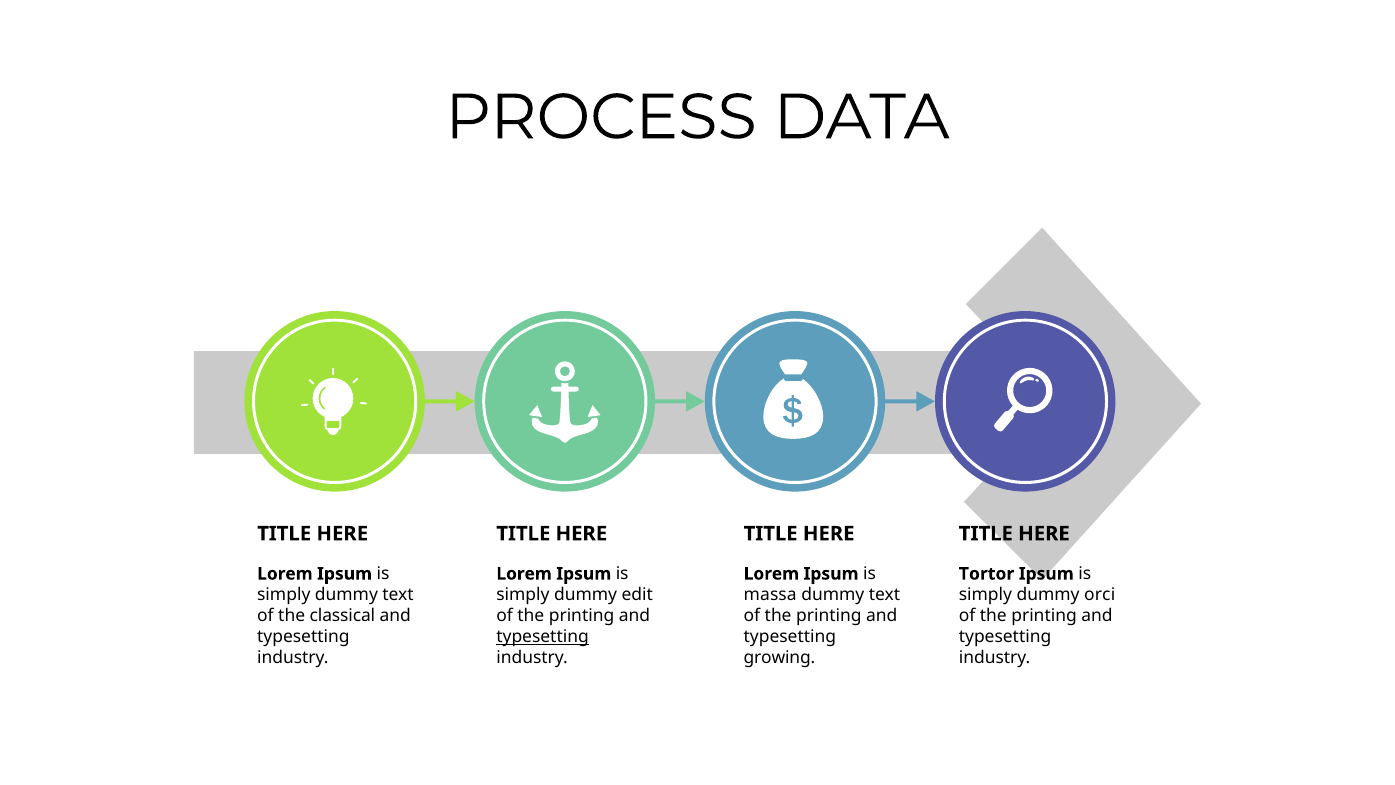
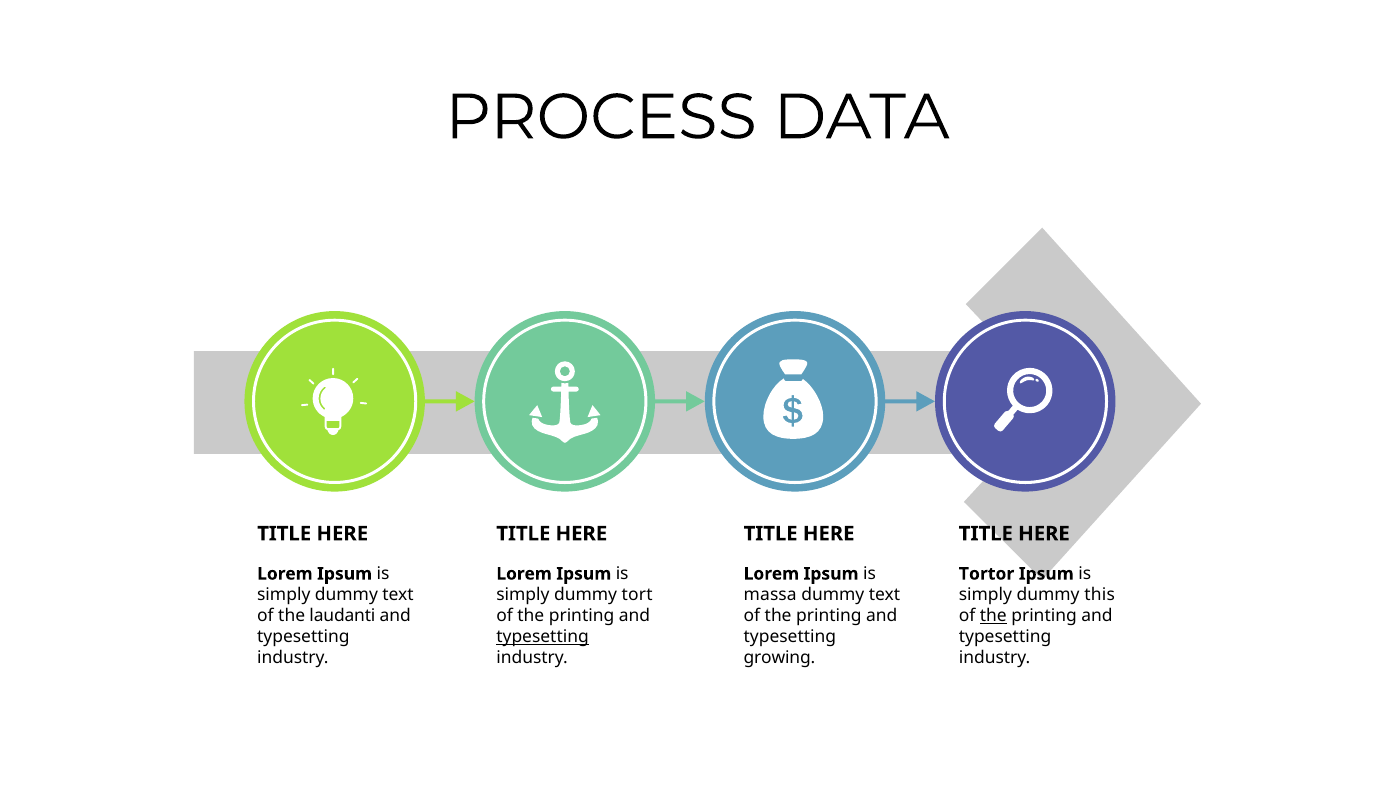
edit: edit -> tort (637, 595)
orci: orci -> this (1100, 595)
classical: classical -> laudanti (342, 615)
the underline: none -> present (993, 615)
